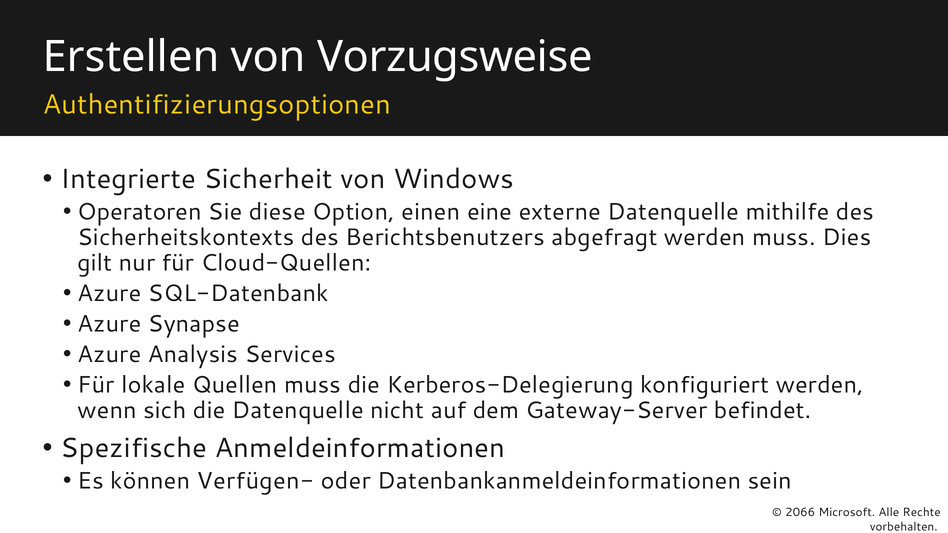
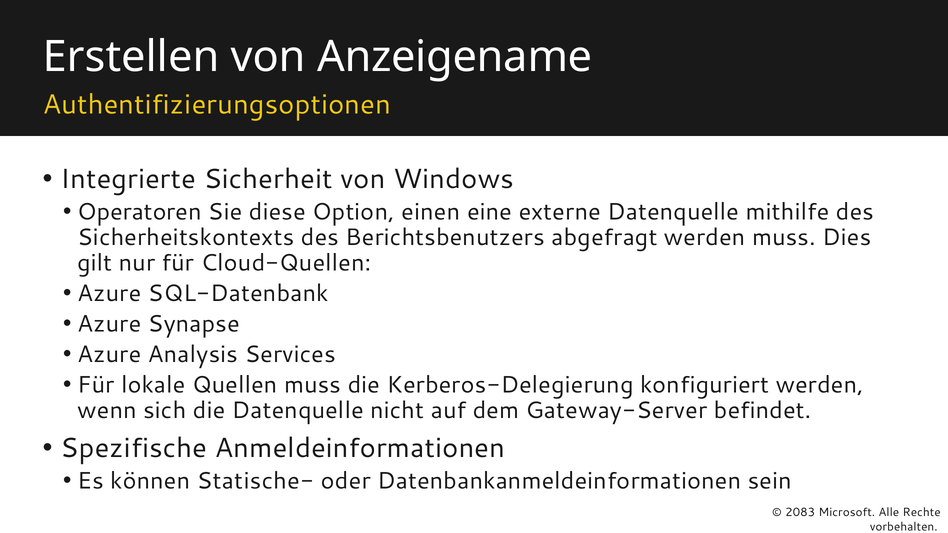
Vorzugsweise: Vorzugsweise -> Anzeigename (455, 57)
Verfügen-: Verfügen- -> Statische- (256, 481)
2066: 2066 -> 2083 (800, 513)
